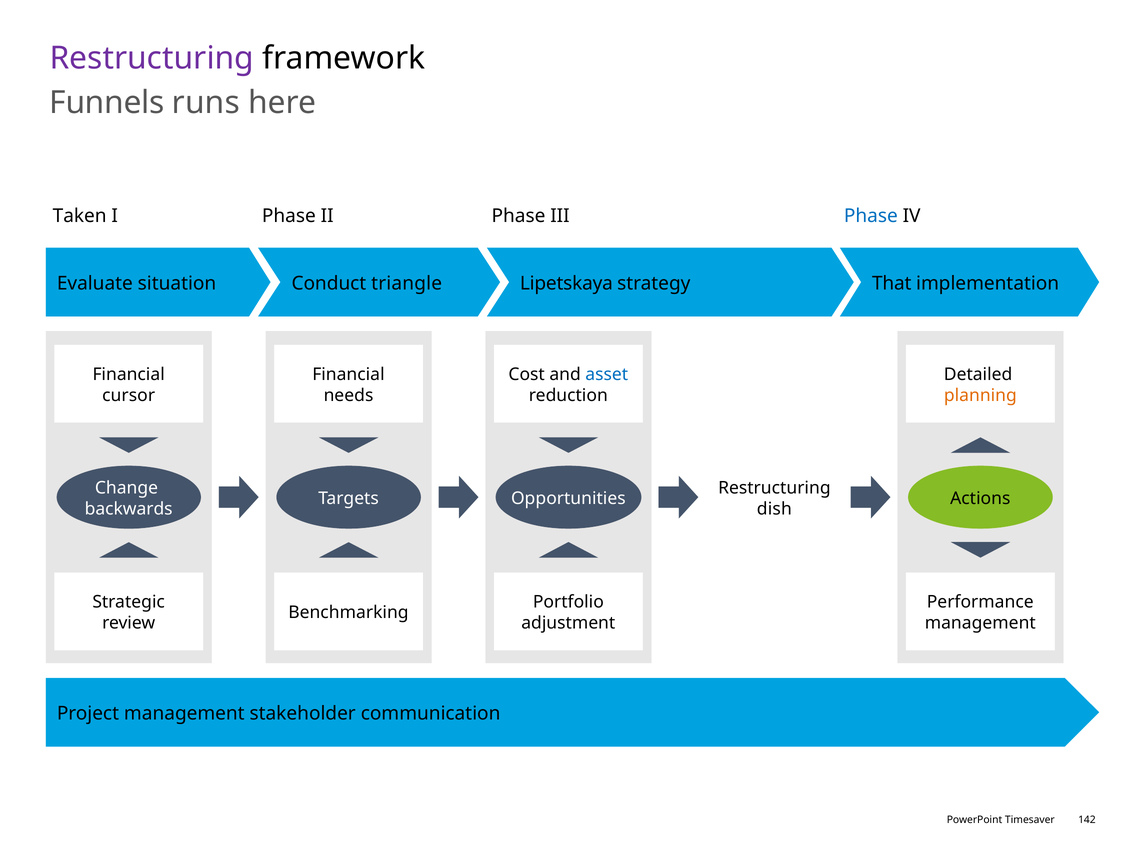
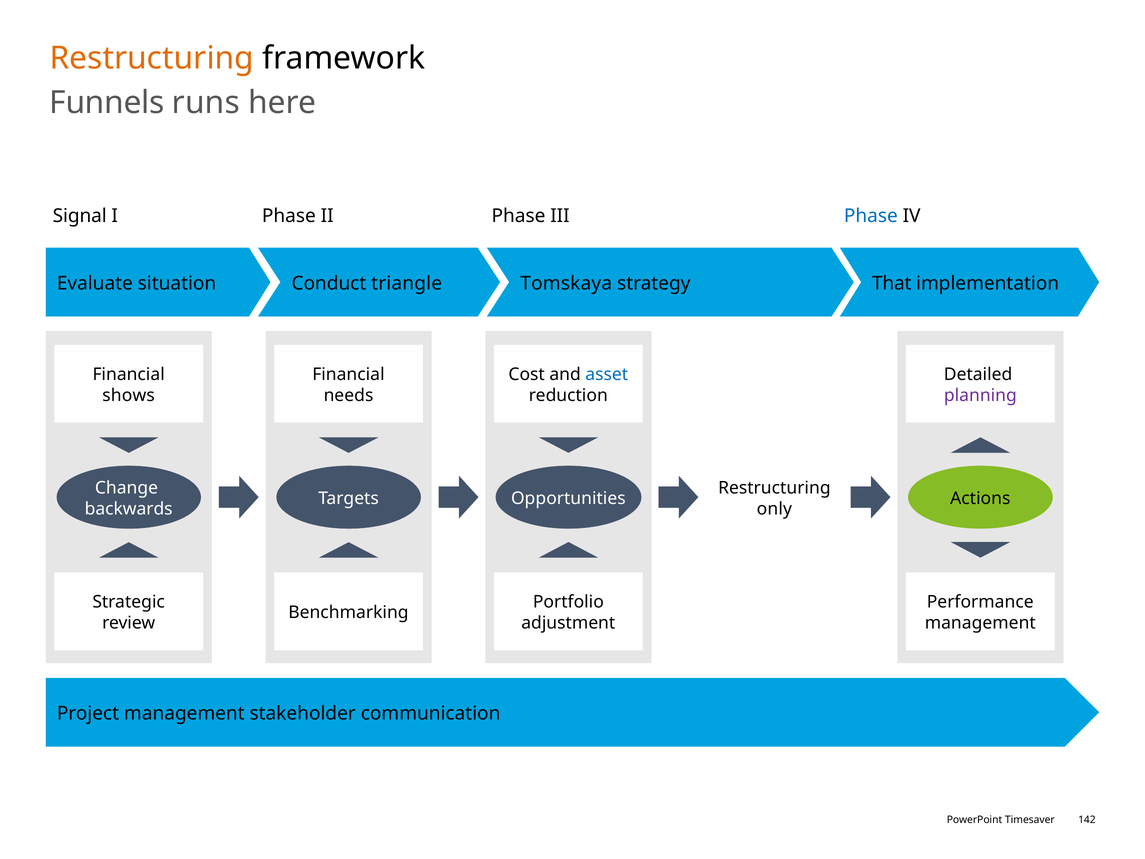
Restructuring colour: purple -> orange (152, 58)
Taken: Taken -> Signal (80, 216)
Lipetskaya: Lipetskaya -> Tomskaya (566, 283)
cursor: cursor -> shows (129, 395)
planning colour: orange -> purple (980, 395)
dish: dish -> only (774, 509)
